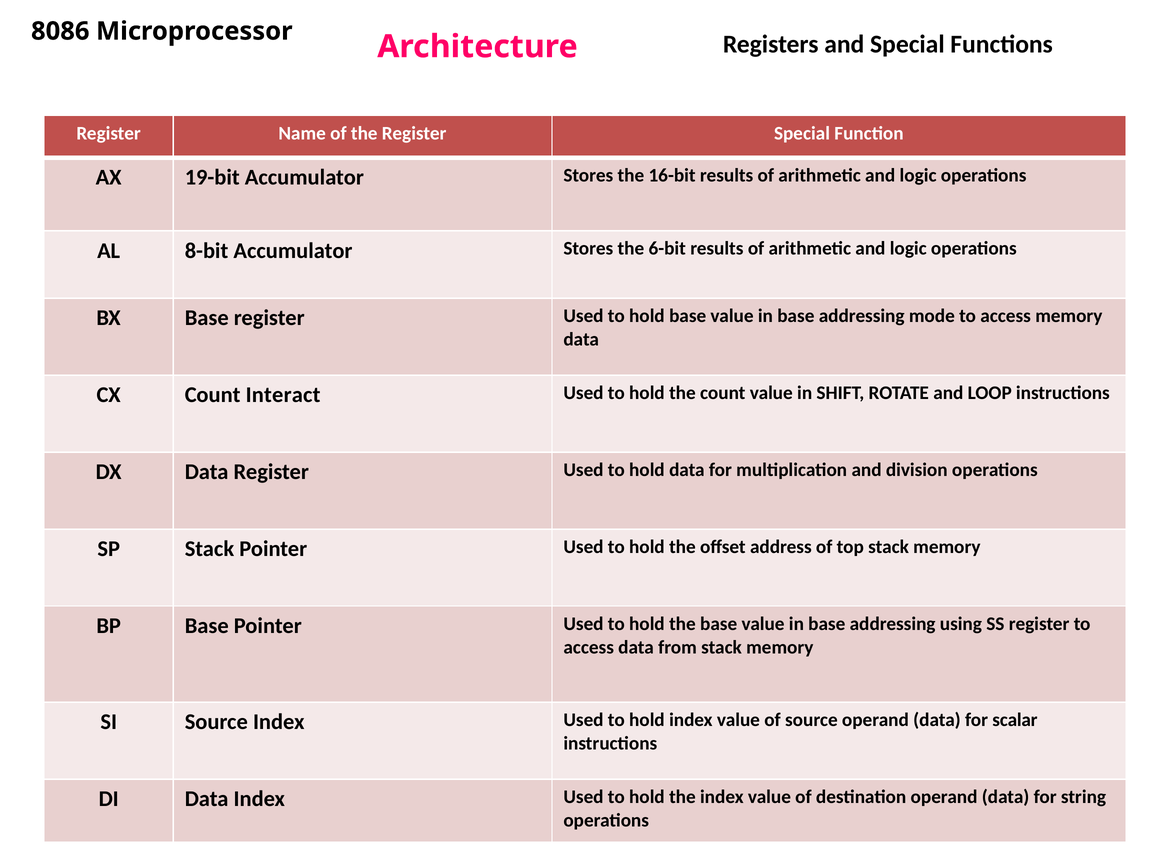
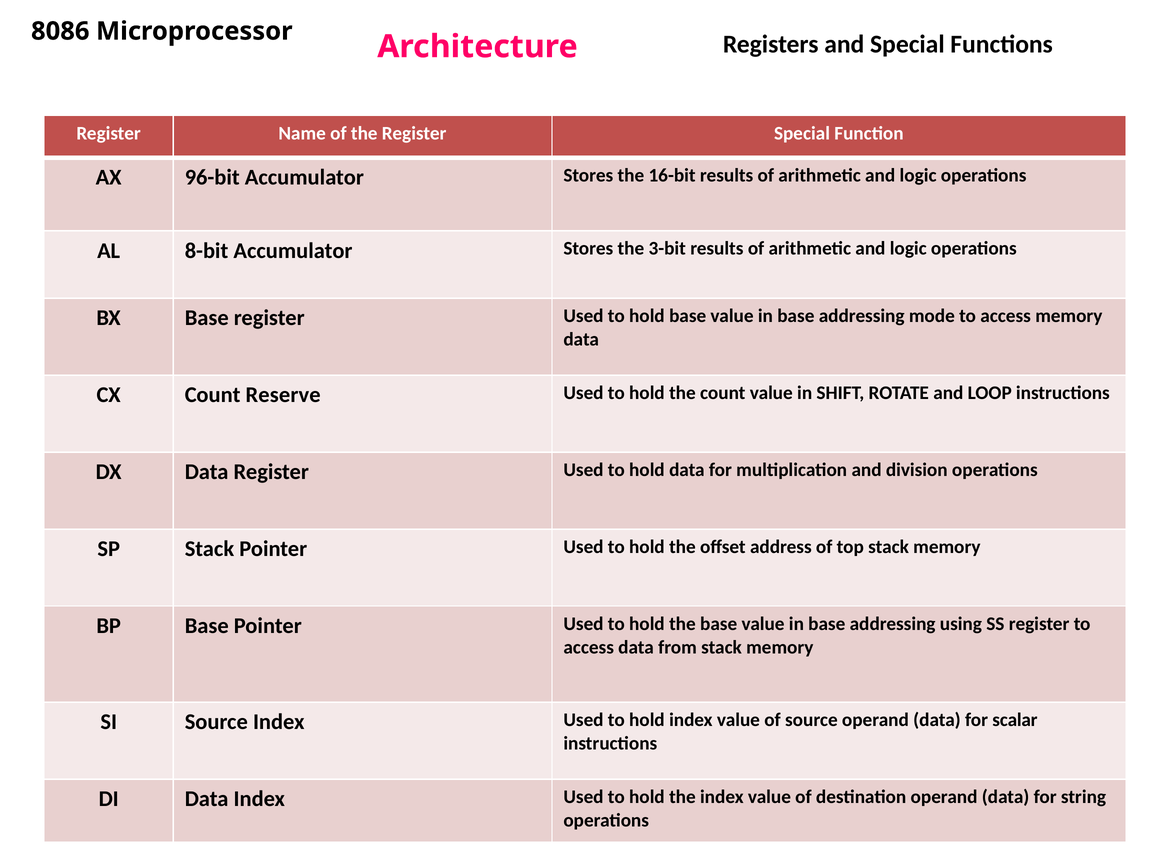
19-bit: 19-bit -> 96-bit (212, 178)
6-bit: 6-bit -> 3-bit (667, 249)
Interact: Interact -> Reserve (283, 395)
